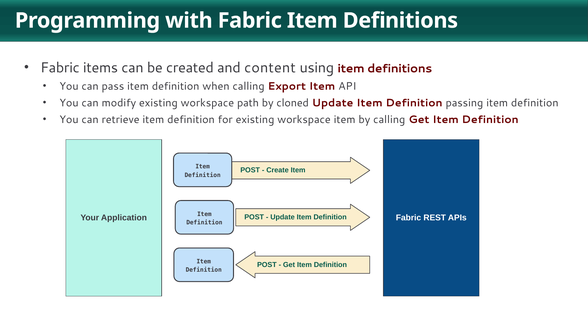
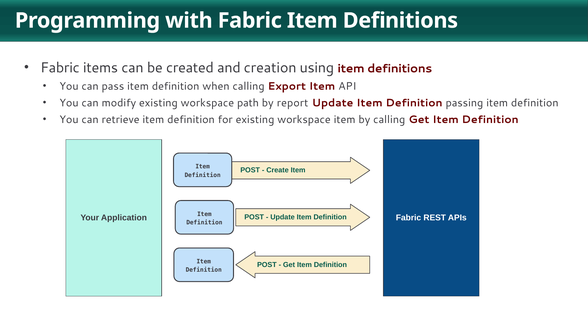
content: content -> creation (270, 68)
cloned: cloned -> report (293, 103)
